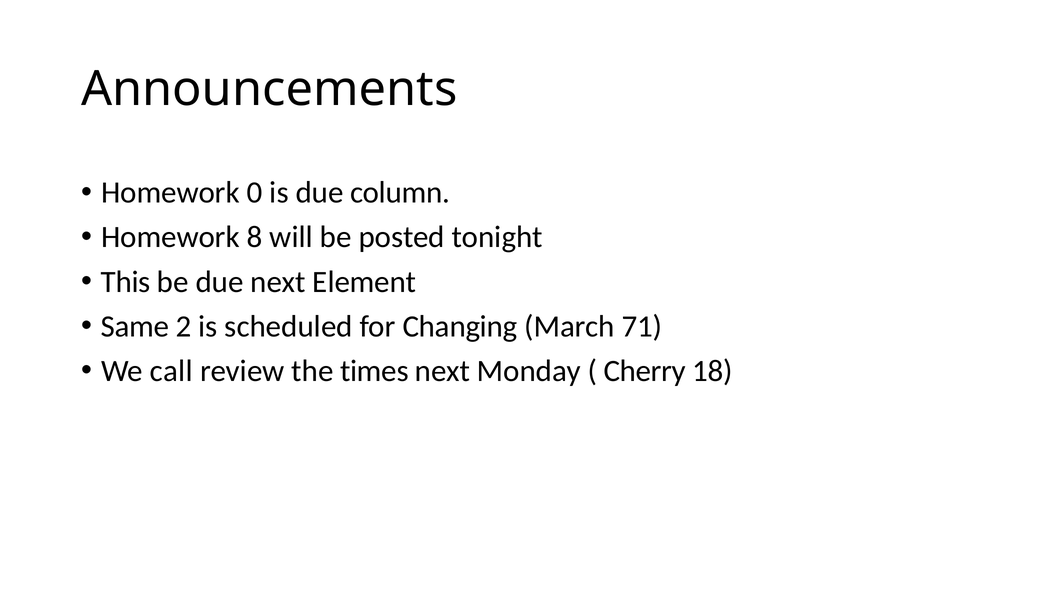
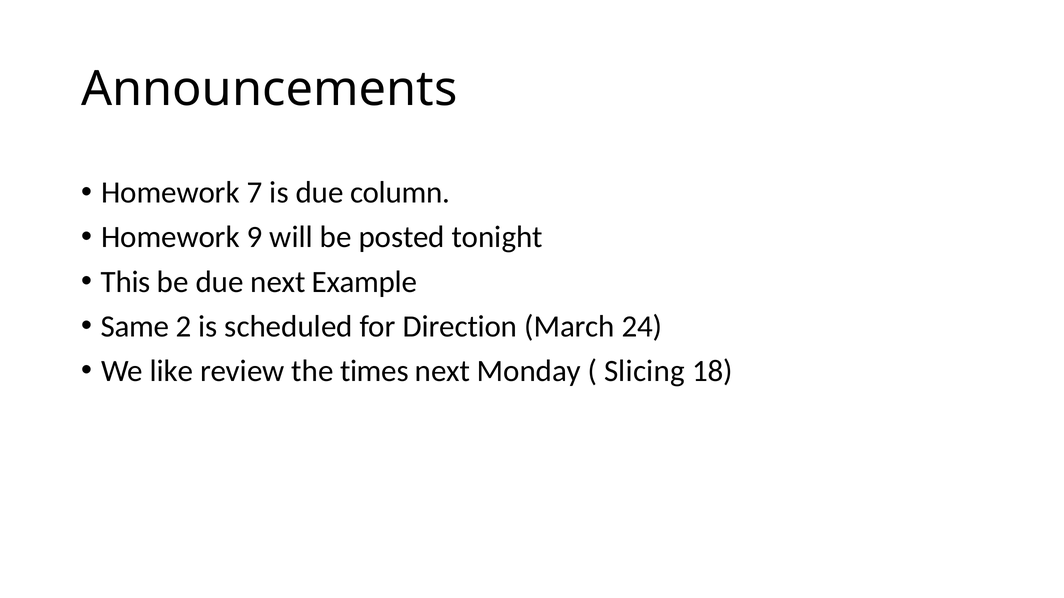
0: 0 -> 7 (255, 193)
8: 8 -> 9 (255, 237)
Element: Element -> Example (365, 282)
Changing: Changing -> Direction (460, 327)
71: 71 -> 24 (642, 327)
call: call -> like (172, 371)
Cherry: Cherry -> Slicing (644, 371)
